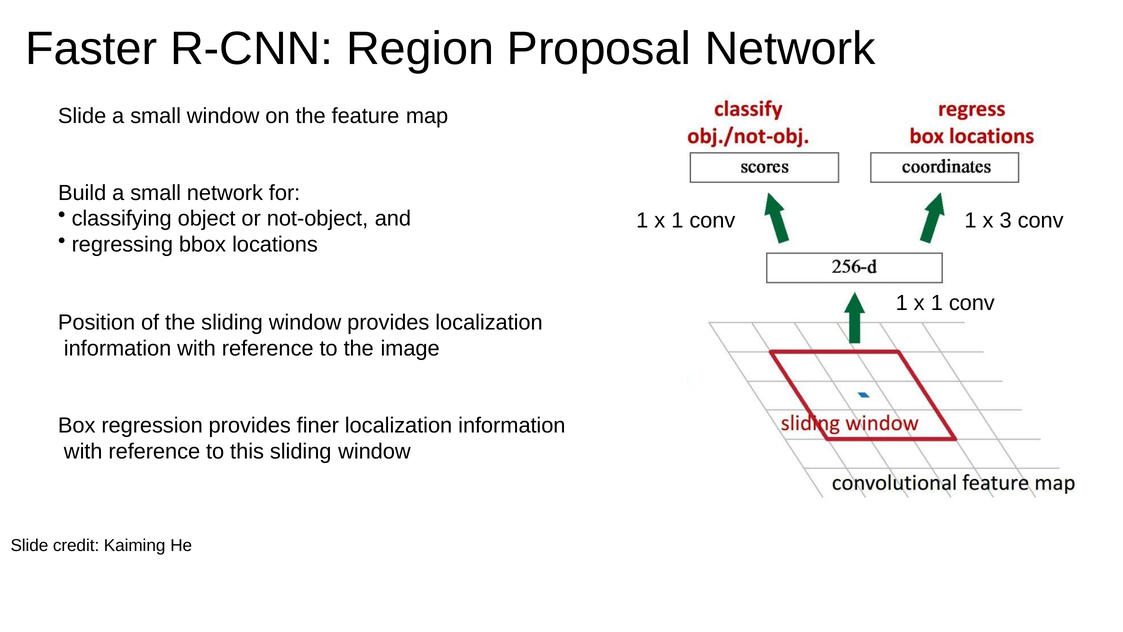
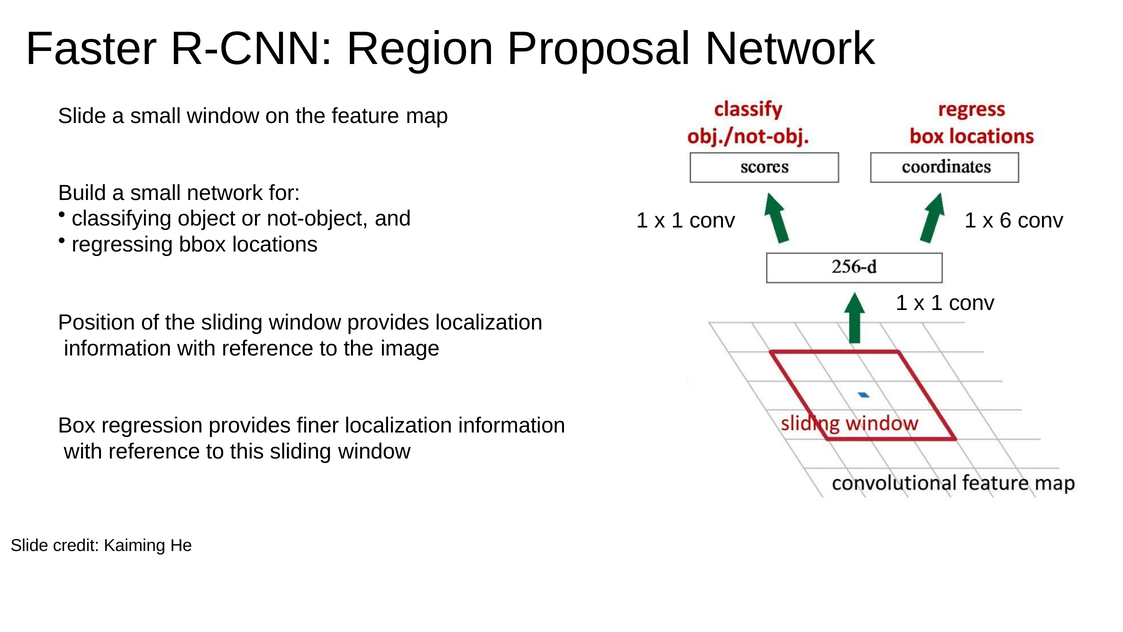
3: 3 -> 6 (1006, 220)
